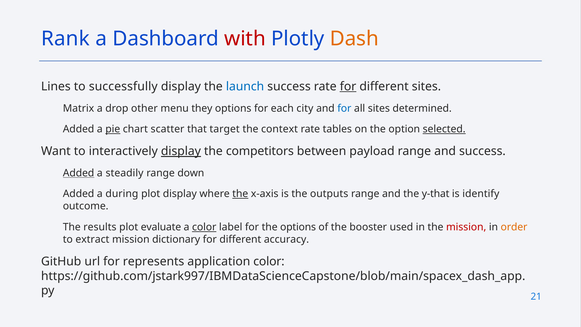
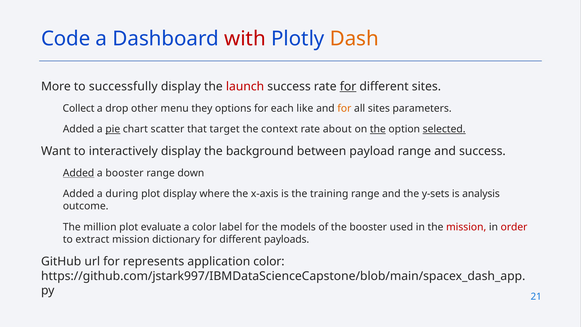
Rank: Rank -> Code (66, 39)
Lines: Lines -> More (56, 87)
launch colour: blue -> red (245, 87)
Matrix: Matrix -> Collect (79, 108)
city: city -> like (305, 108)
for colour: blue -> orange (344, 108)
determined: determined -> parameters (422, 108)
tables: tables -> about (337, 129)
the underline: none -> present (378, 129)
display underline: present -> none (181, 151)
competitors: competitors -> background (260, 151)
a steadily: steadily -> booster (125, 173)
the underline: present -> none (240, 194)
outputs: outputs -> training (329, 194)
y-that: y-that -> y-sets (436, 194)
identify: identify -> analysis (481, 194)
results: results -> million (100, 227)
color underline: present -> none (204, 227)
the options: options -> models (298, 227)
order colour: orange -> red (514, 227)
accuracy: accuracy -> payloads (287, 239)
